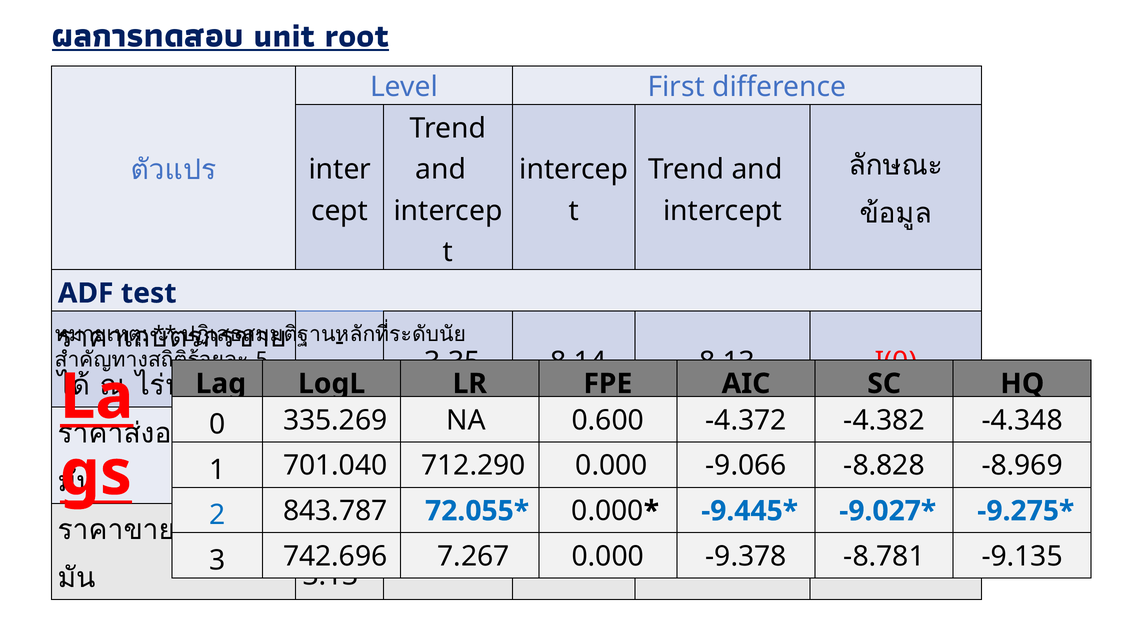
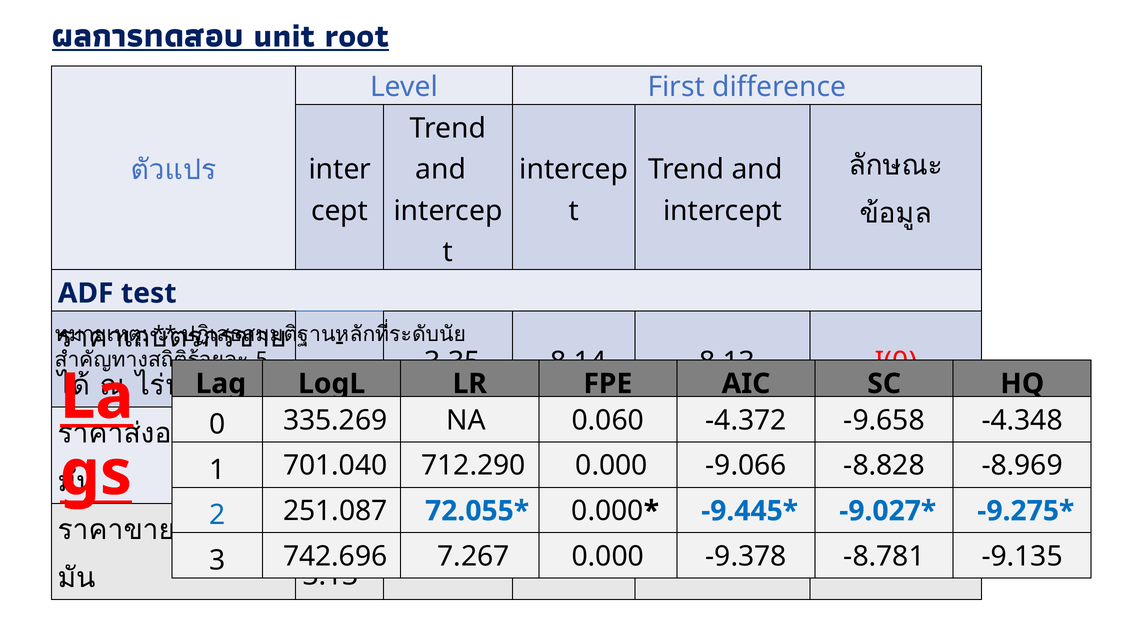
0.600: 0.600 -> 0.060 (608, 420)
-4.382: -4.382 -> -9.658 (884, 420)
843.787: 843.787 -> 251.087 (335, 511)
